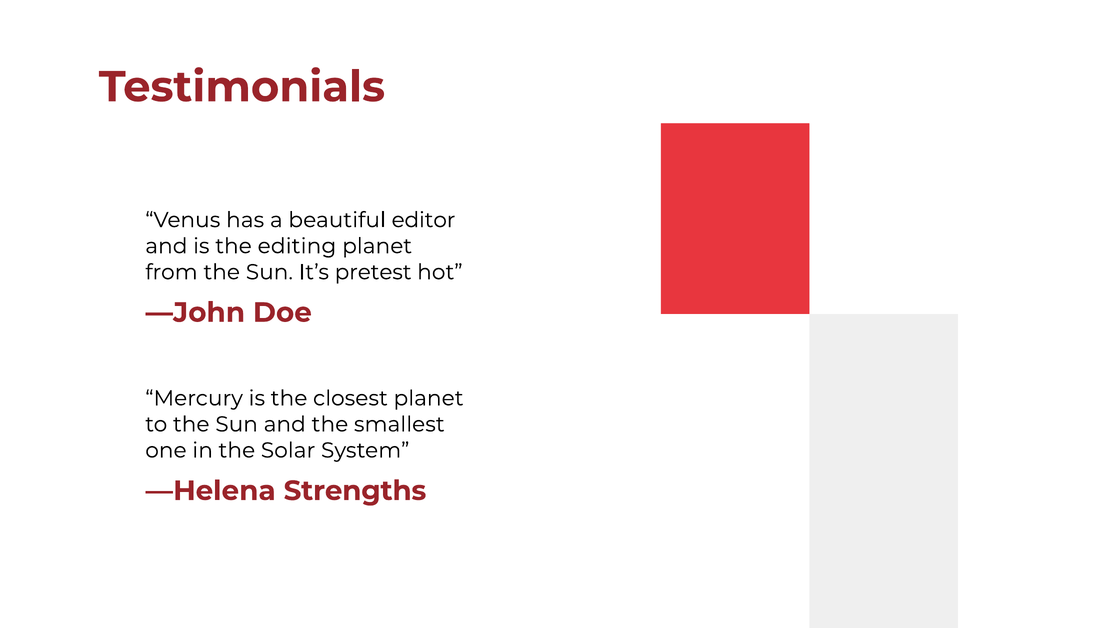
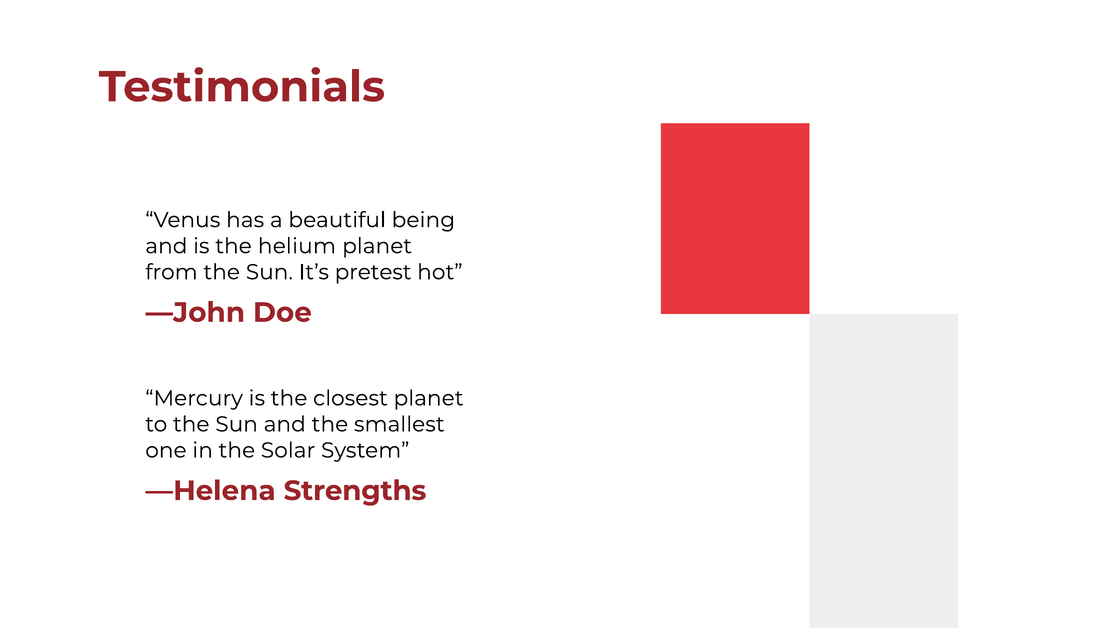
editor: editor -> being (423, 220)
editing: editing -> helium (297, 246)
